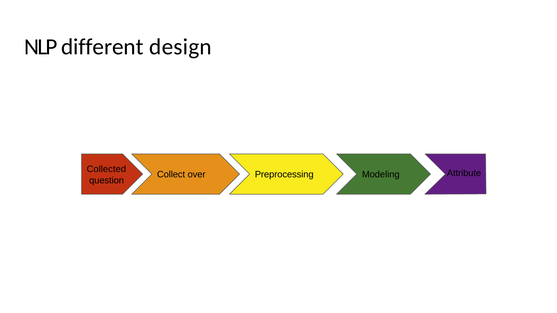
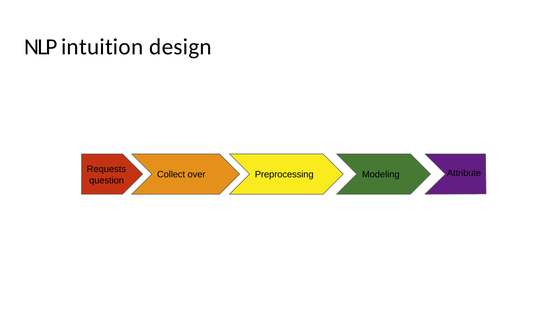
different: different -> intuition (102, 47)
Collected: Collected -> Requests (106, 169)
